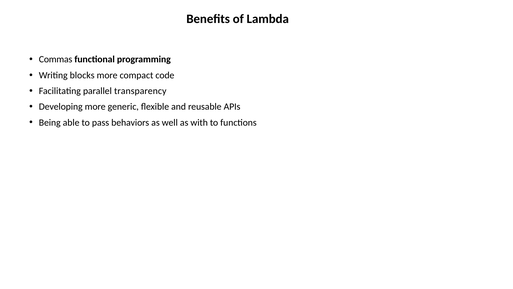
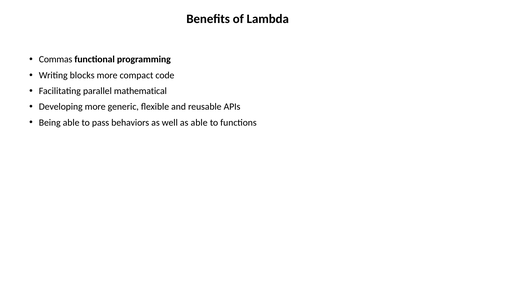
transparency: transparency -> mathematical (140, 91)
as with: with -> able (199, 122)
